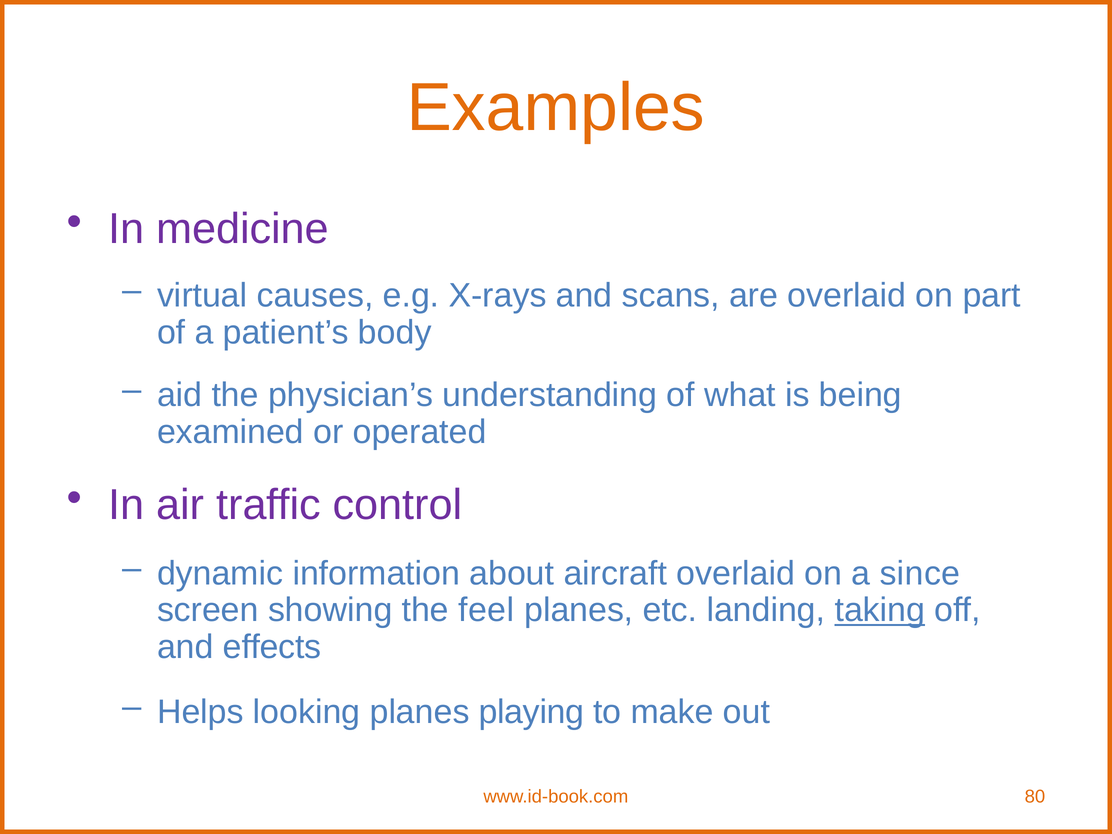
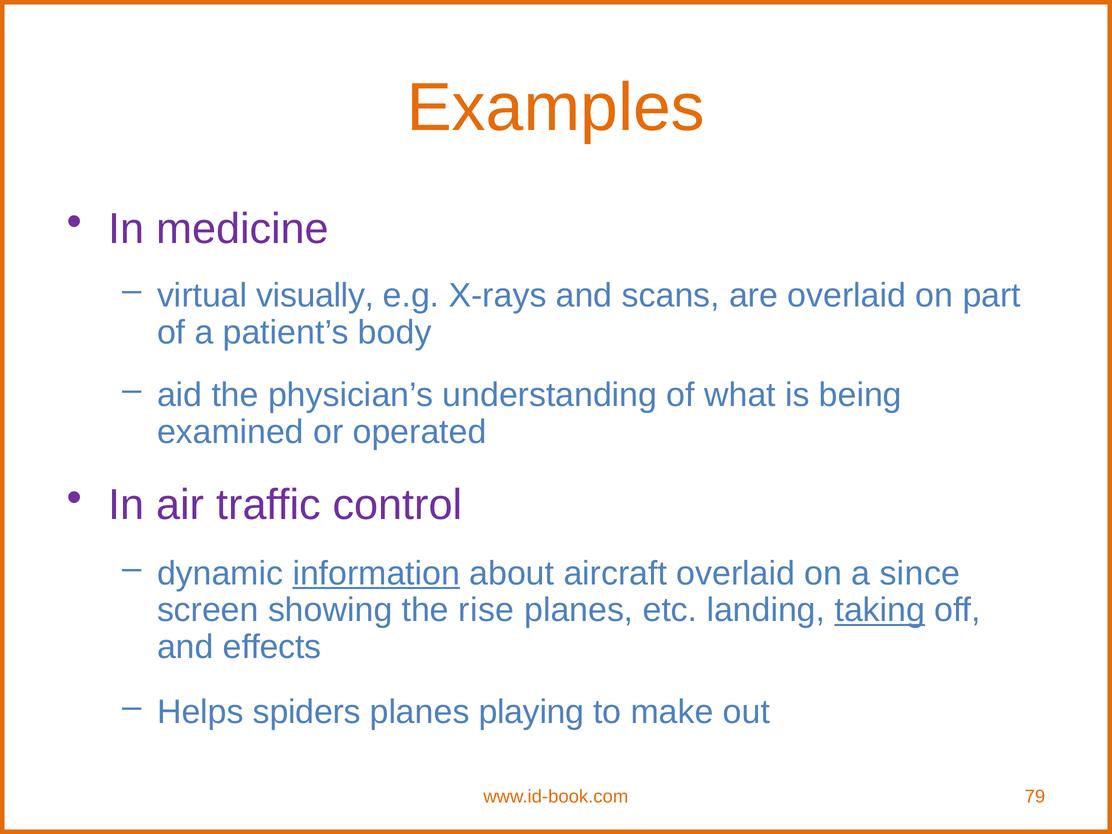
causes: causes -> visually (315, 296)
information underline: none -> present (376, 574)
feel: feel -> rise (486, 610)
looking: looking -> spiders (307, 712)
80: 80 -> 79 (1035, 796)
